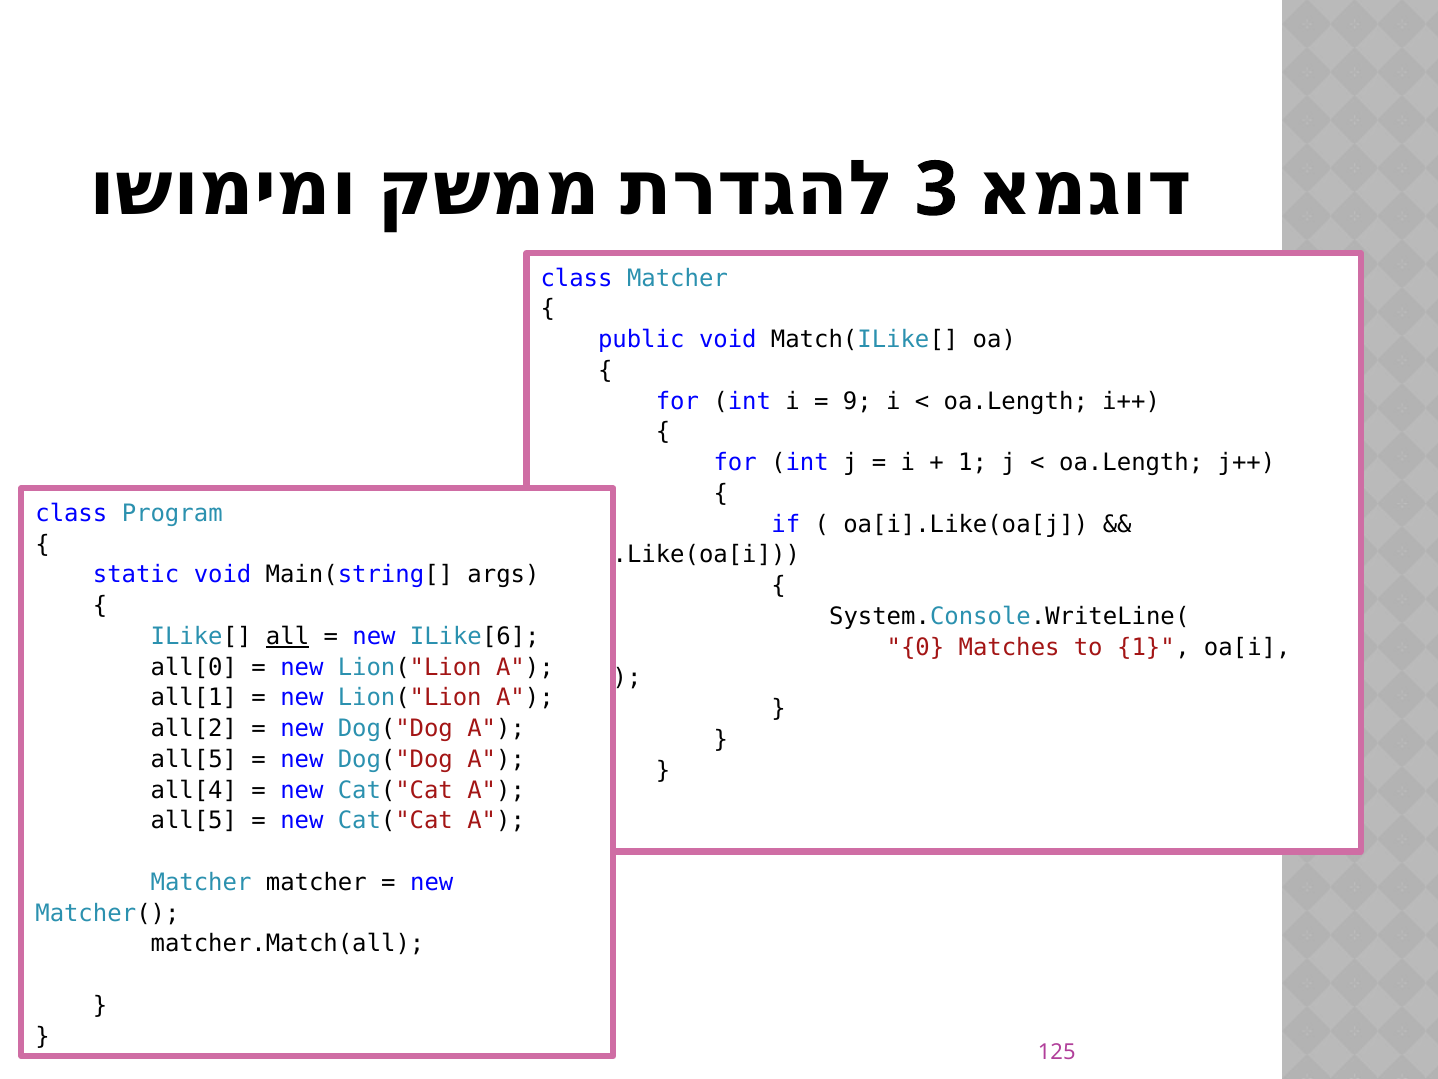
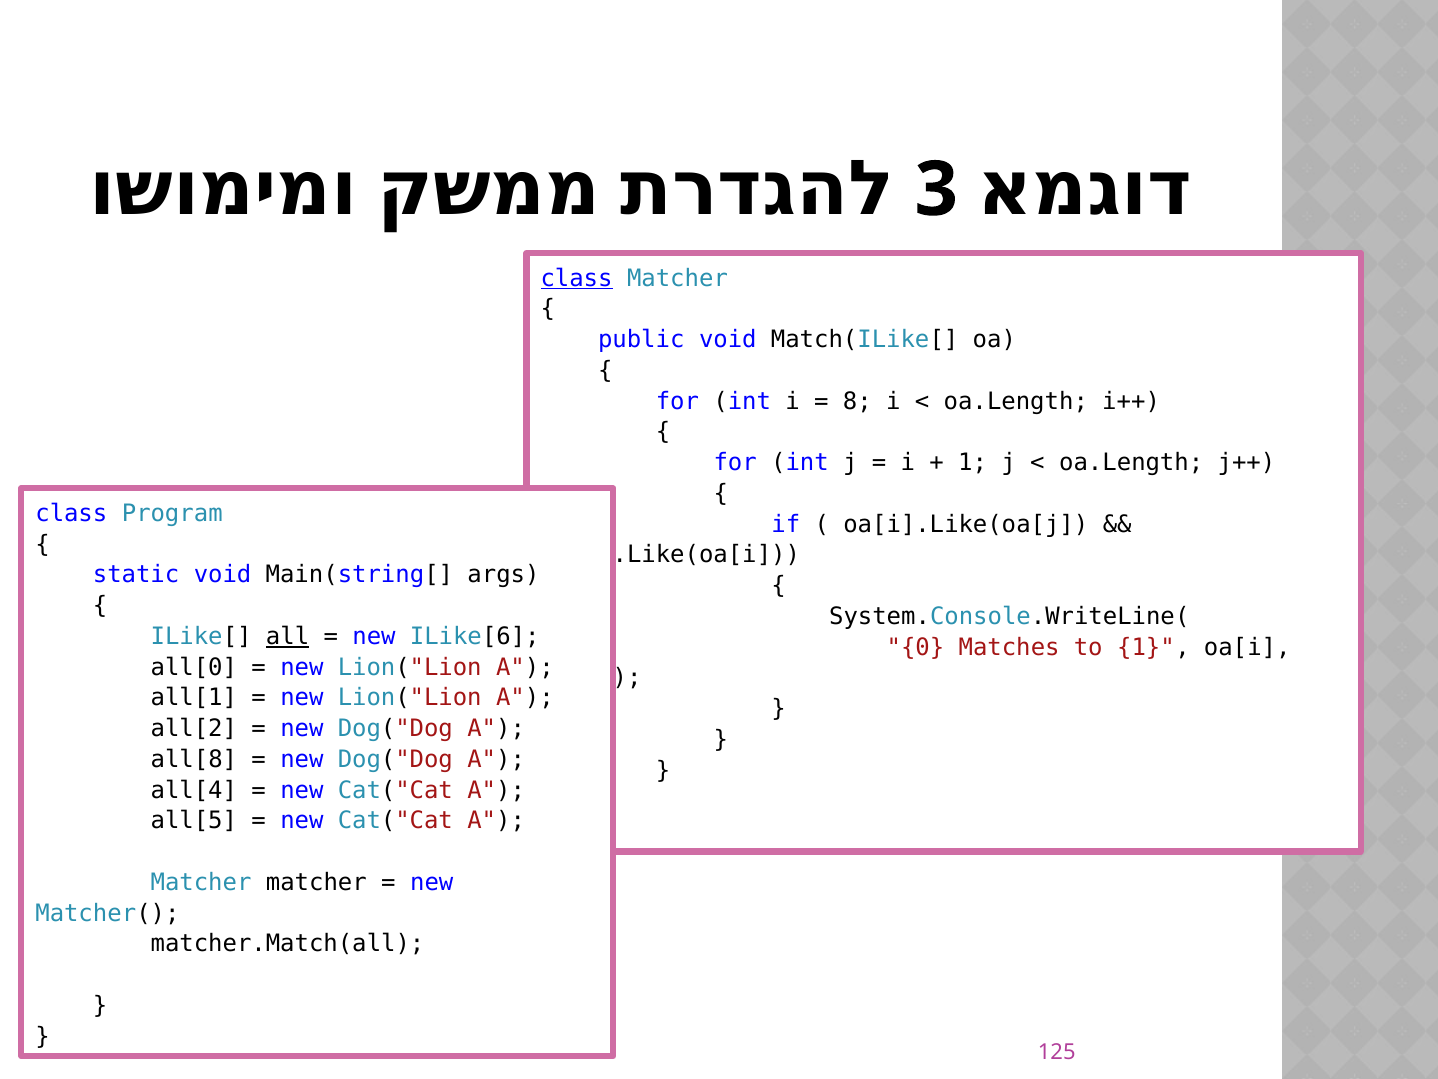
class underline: none -> present (577, 278)
9: 9 -> 8 (857, 401)
all[5: all[5 -> all[8 (194, 759)
